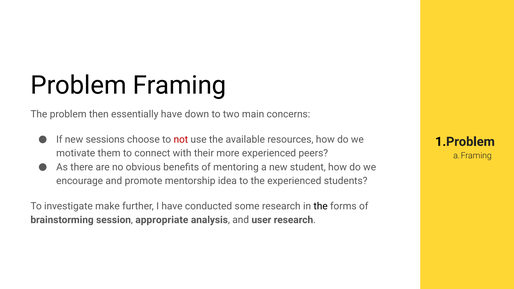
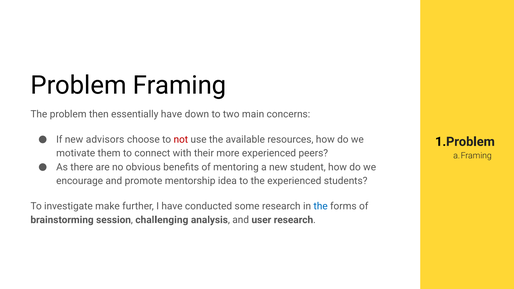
sessions: sessions -> advisors (105, 140)
the colour: black -> blue (321, 206)
appropriate: appropriate -> challenging (162, 220)
